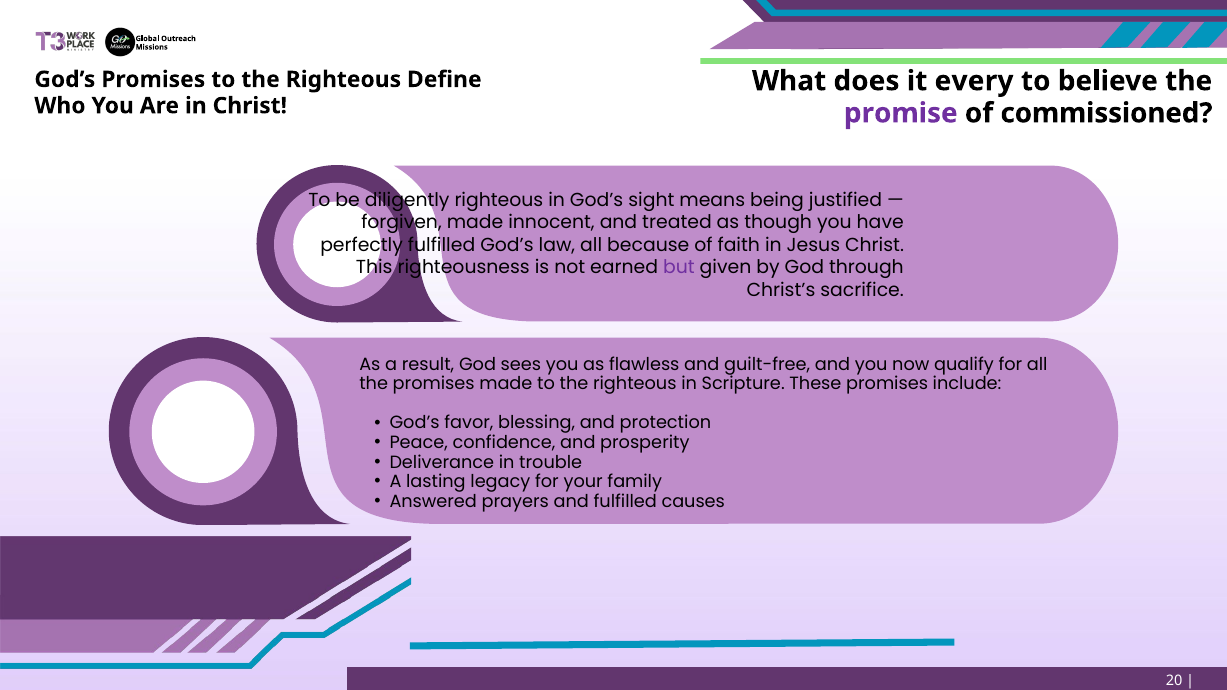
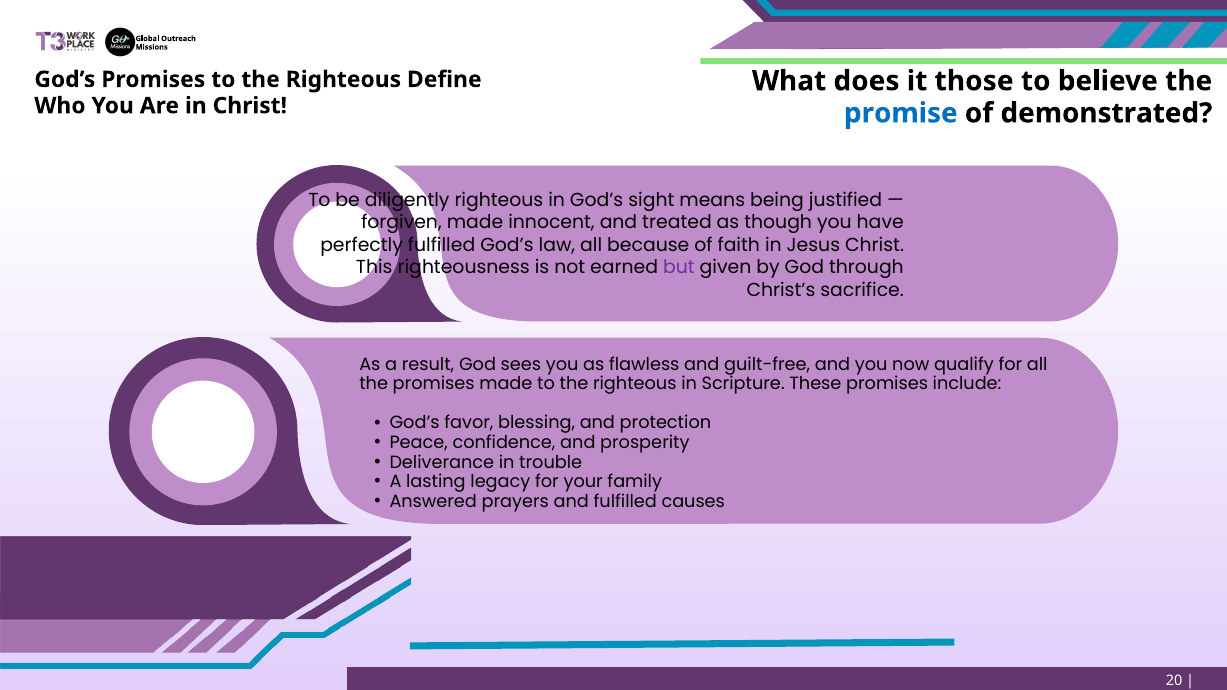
every: every -> those (974, 81)
promise colour: purple -> blue (901, 113)
commissioned: commissioned -> demonstrated (1106, 113)
